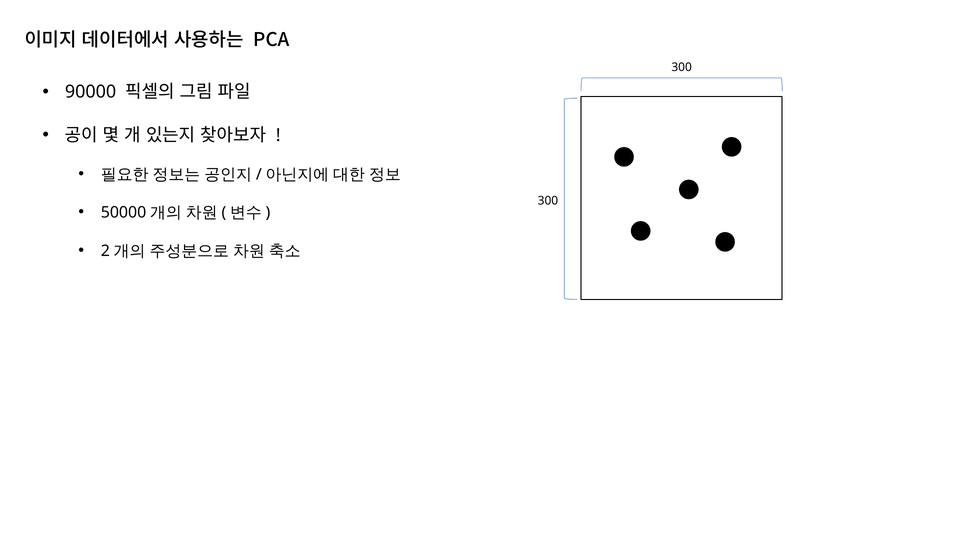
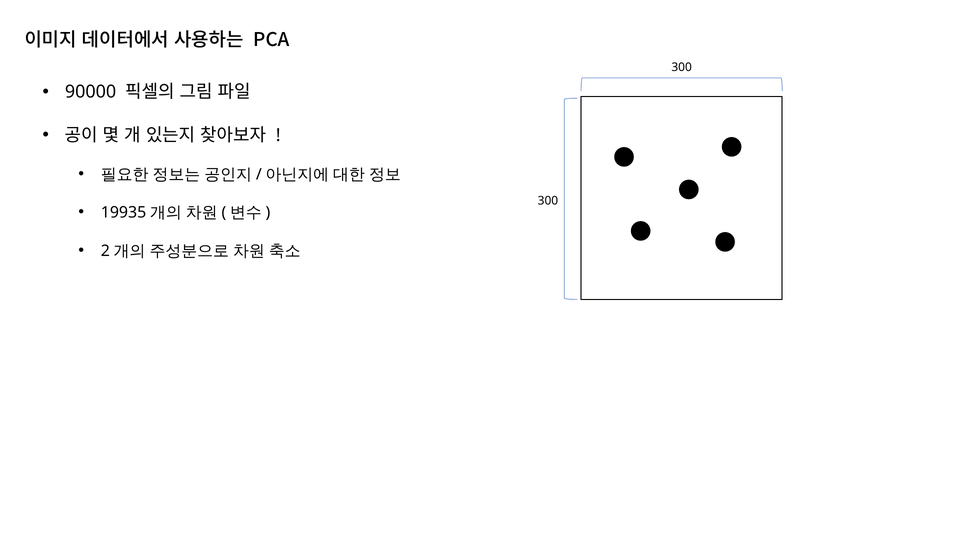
50000: 50000 -> 19935 (124, 213)
